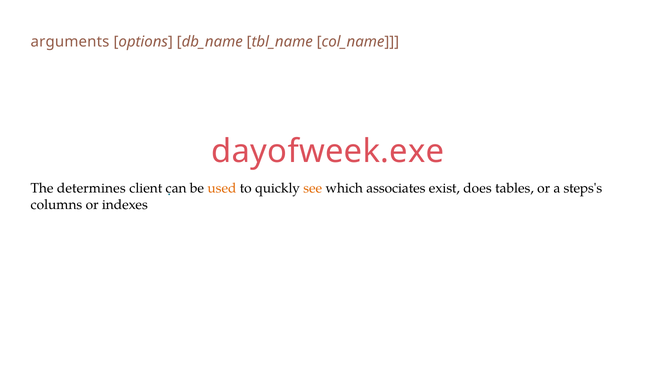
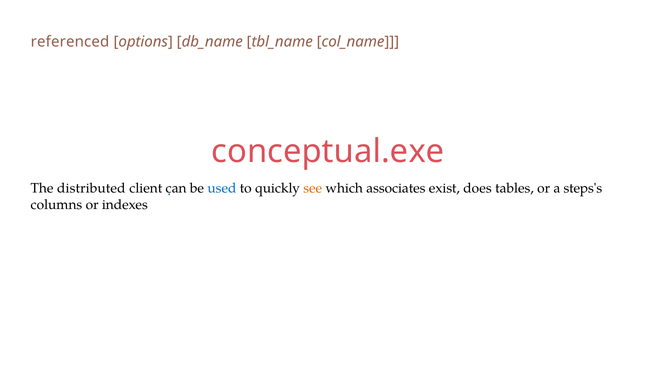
arguments: arguments -> referenced (70, 42)
dayofweek.exe: dayofweek.exe -> conceptual.exe (328, 151)
determines: determines -> distributed (91, 188)
used colour: orange -> blue (222, 188)
